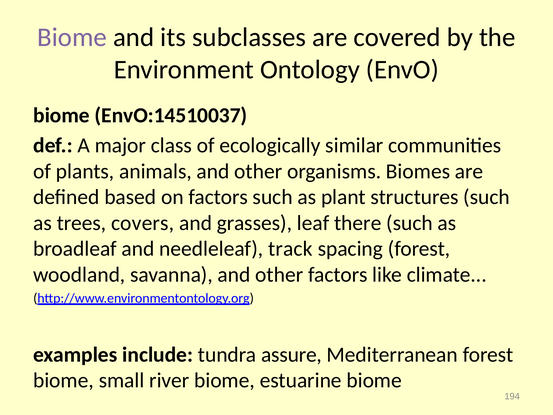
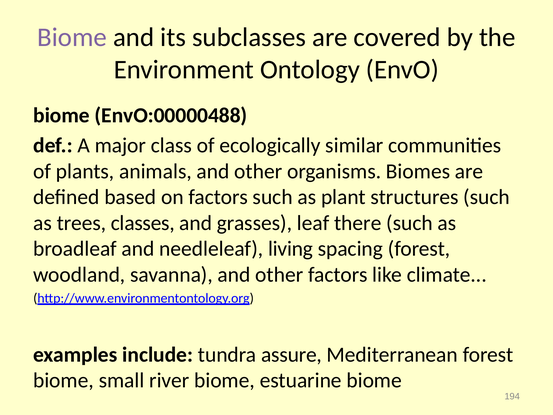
EnvO:14510037: EnvO:14510037 -> EnvO:00000488 (171, 115)
covers: covers -> classes (143, 223)
track: track -> living (291, 249)
